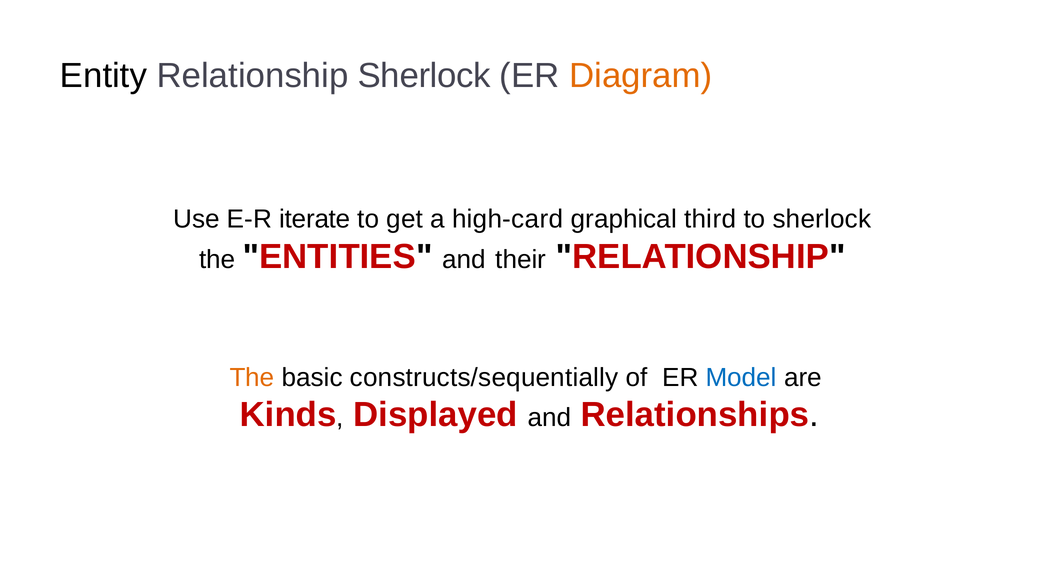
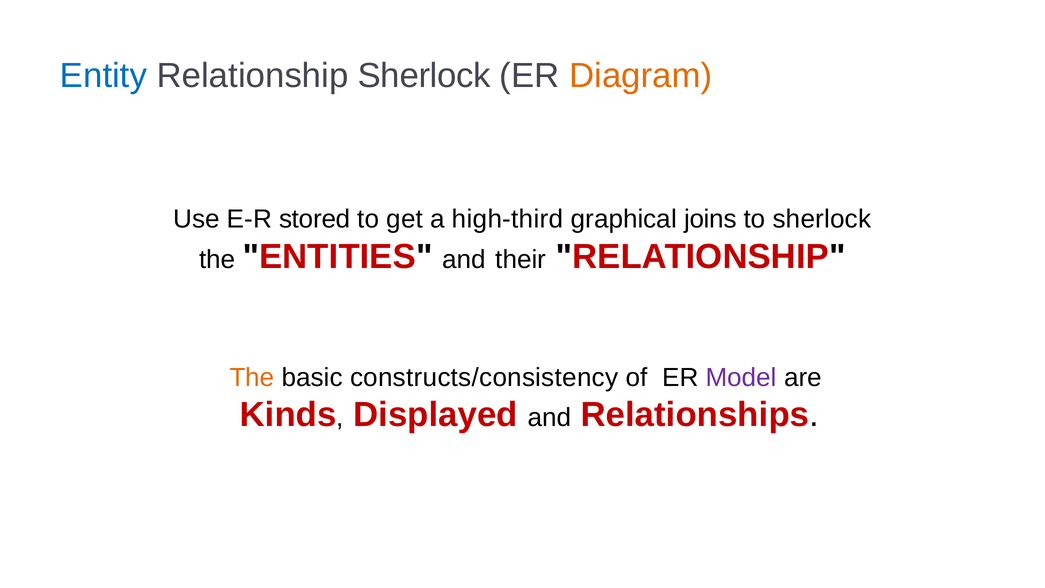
Entity colour: black -> blue (103, 76)
iterate: iterate -> stored (315, 219)
high-card: high-card -> high-third (508, 219)
third: third -> joins (710, 219)
constructs/sequentially: constructs/sequentially -> constructs/consistency (484, 377)
Model colour: blue -> purple (741, 377)
